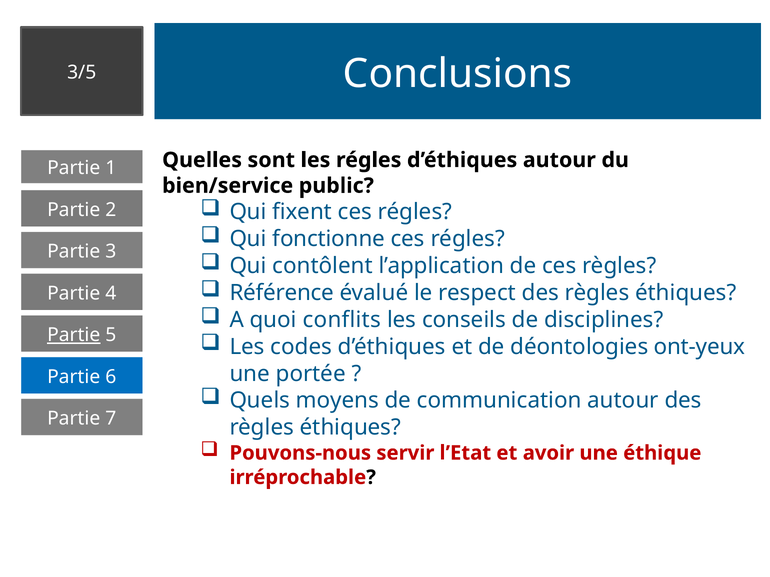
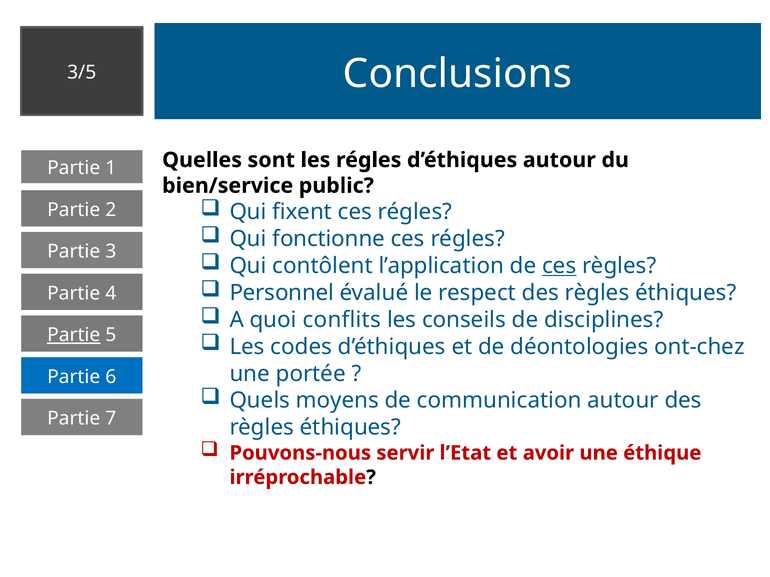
ces underline: none -> present (559, 266)
Référence: Référence -> Personnel (282, 293)
ont-yeux: ont-yeux -> ont-chez (699, 347)
